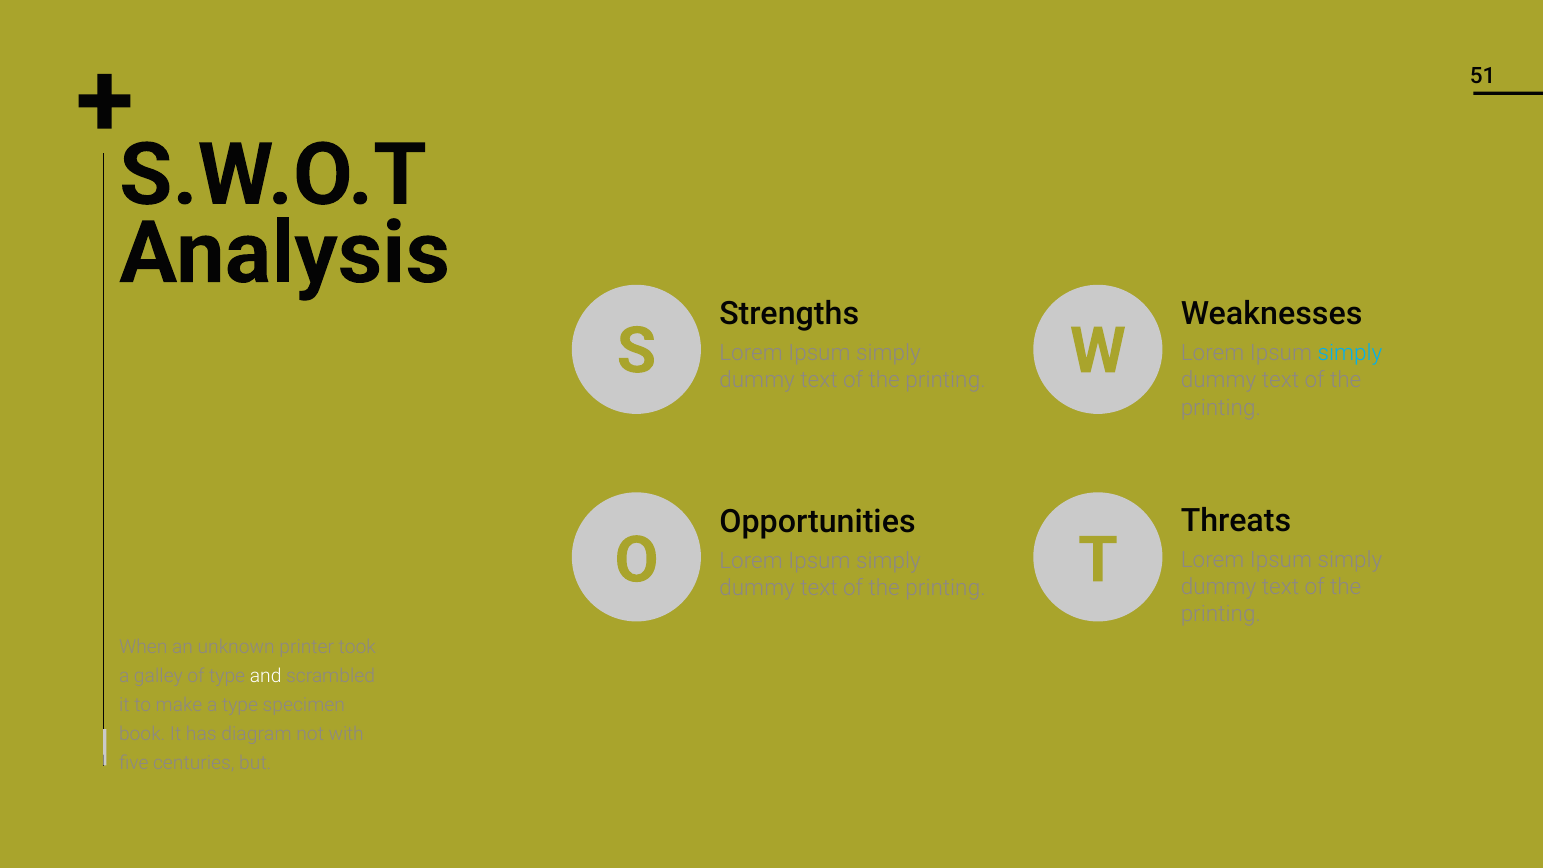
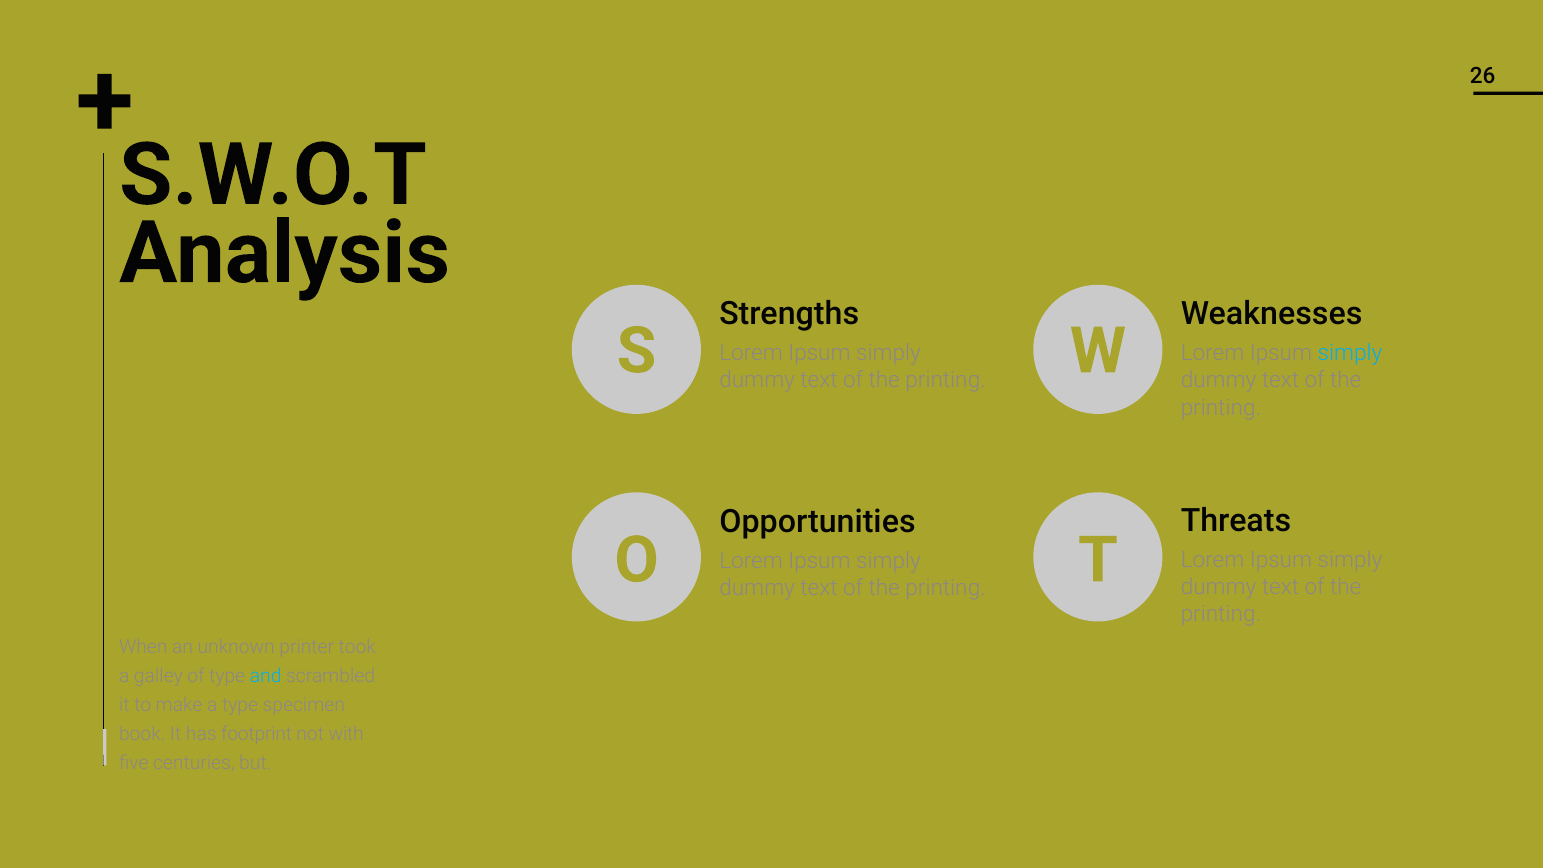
51: 51 -> 26 (1483, 76)
and colour: white -> light blue (266, 676)
diagram: diagram -> footprint (257, 734)
